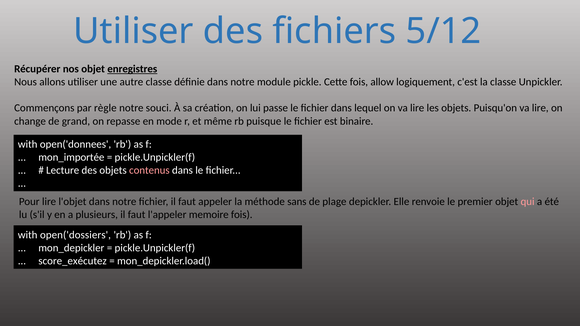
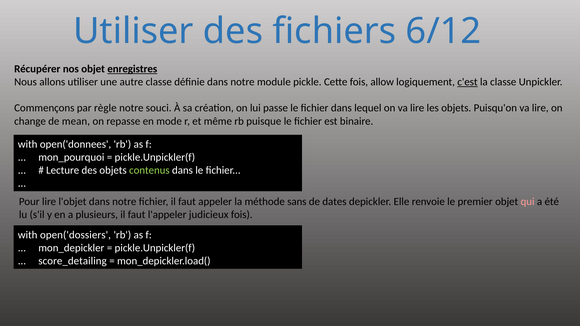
5/12: 5/12 -> 6/12 (443, 31)
c'est underline: none -> present (467, 82)
grand: grand -> mean (76, 121)
mon_importée: mon_importée -> mon_pourquoi (71, 157)
contenus colour: pink -> light green (149, 170)
plage: plage -> dates (334, 202)
memoire: memoire -> judicieux (209, 215)
score_exécutez: score_exécutez -> score_detailing (73, 261)
